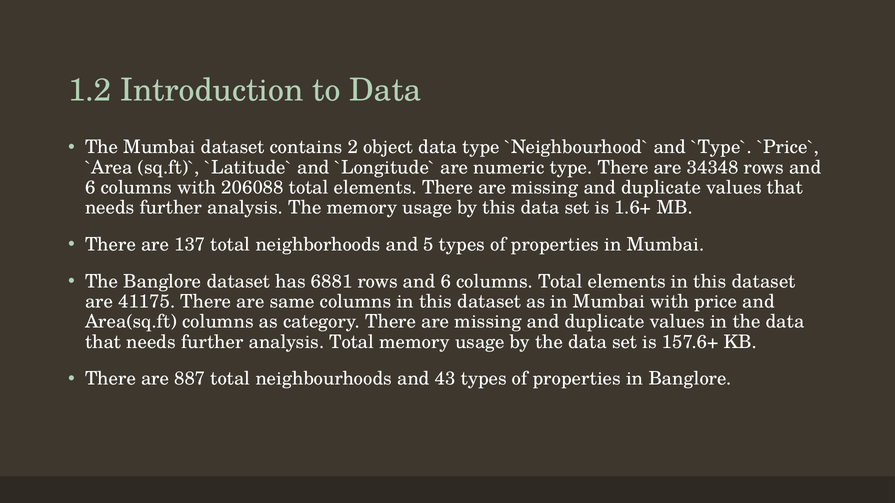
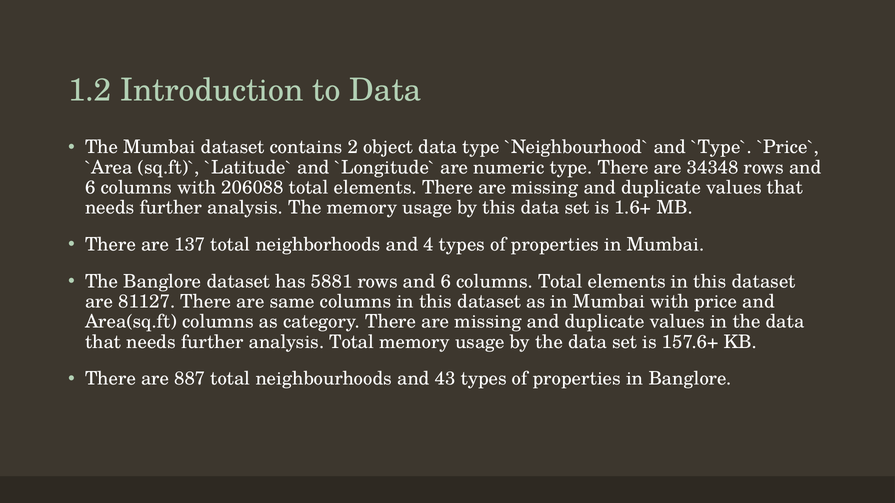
5: 5 -> 4 (429, 245)
6881: 6881 -> 5881 (332, 282)
41175: 41175 -> 81127 (147, 302)
